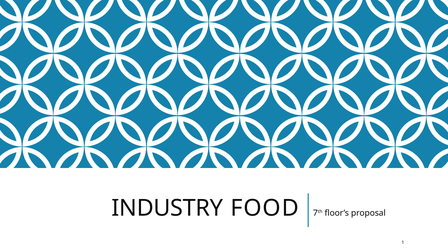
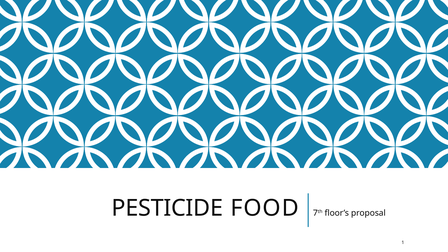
INDUSTRY: INDUSTRY -> PESTICIDE (167, 208)
